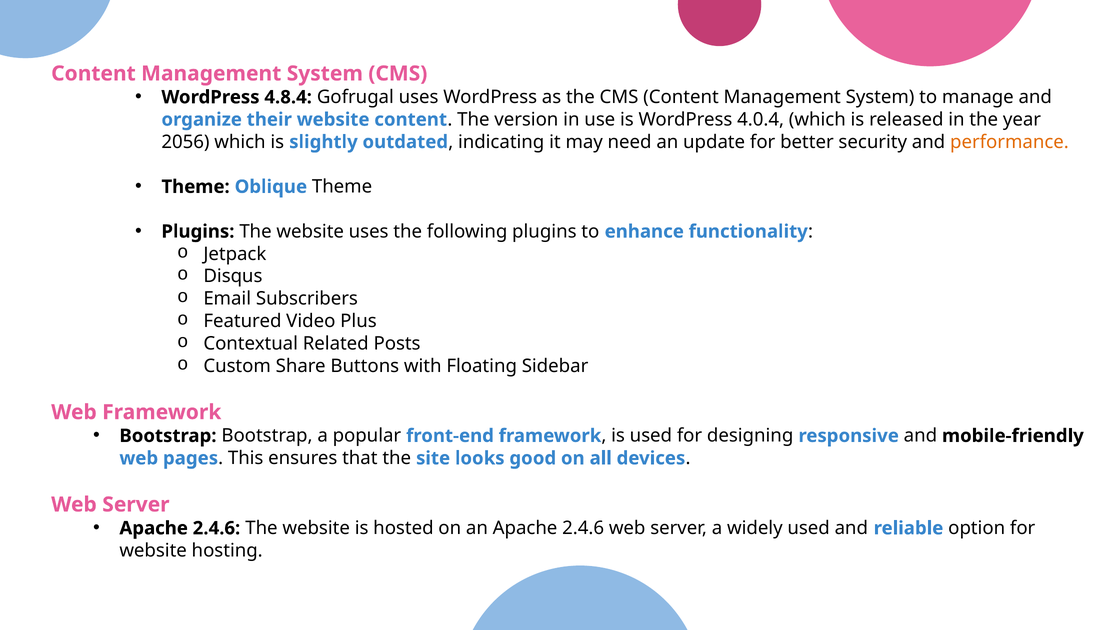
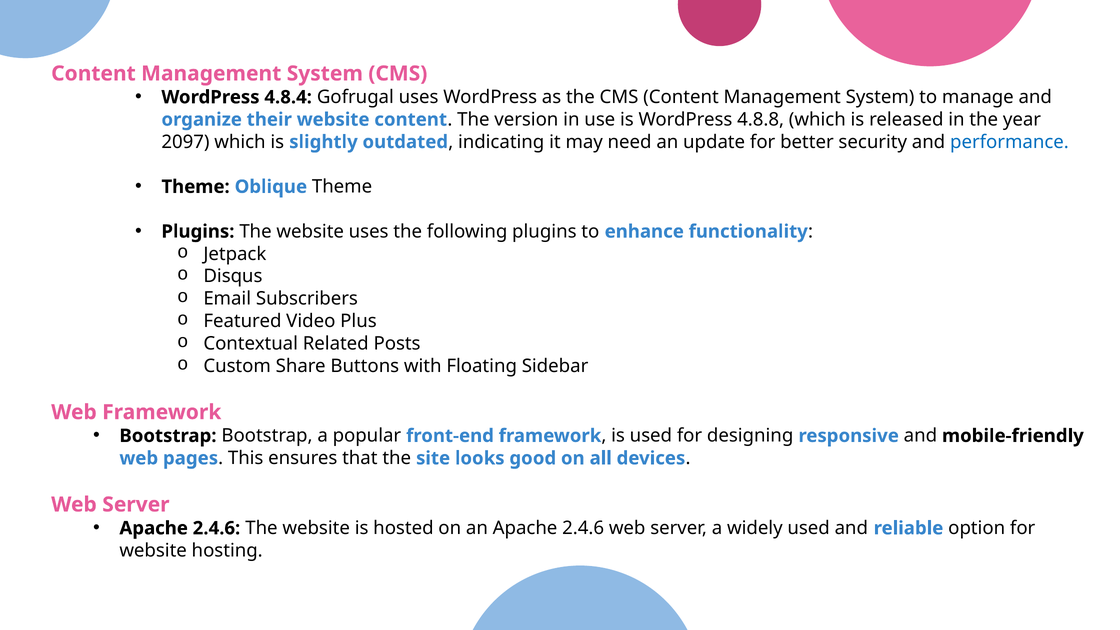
4.0.4: 4.0.4 -> 4.8.8 (761, 120)
2056: 2056 -> 2097 (185, 142)
performance colour: orange -> blue (1009, 142)
